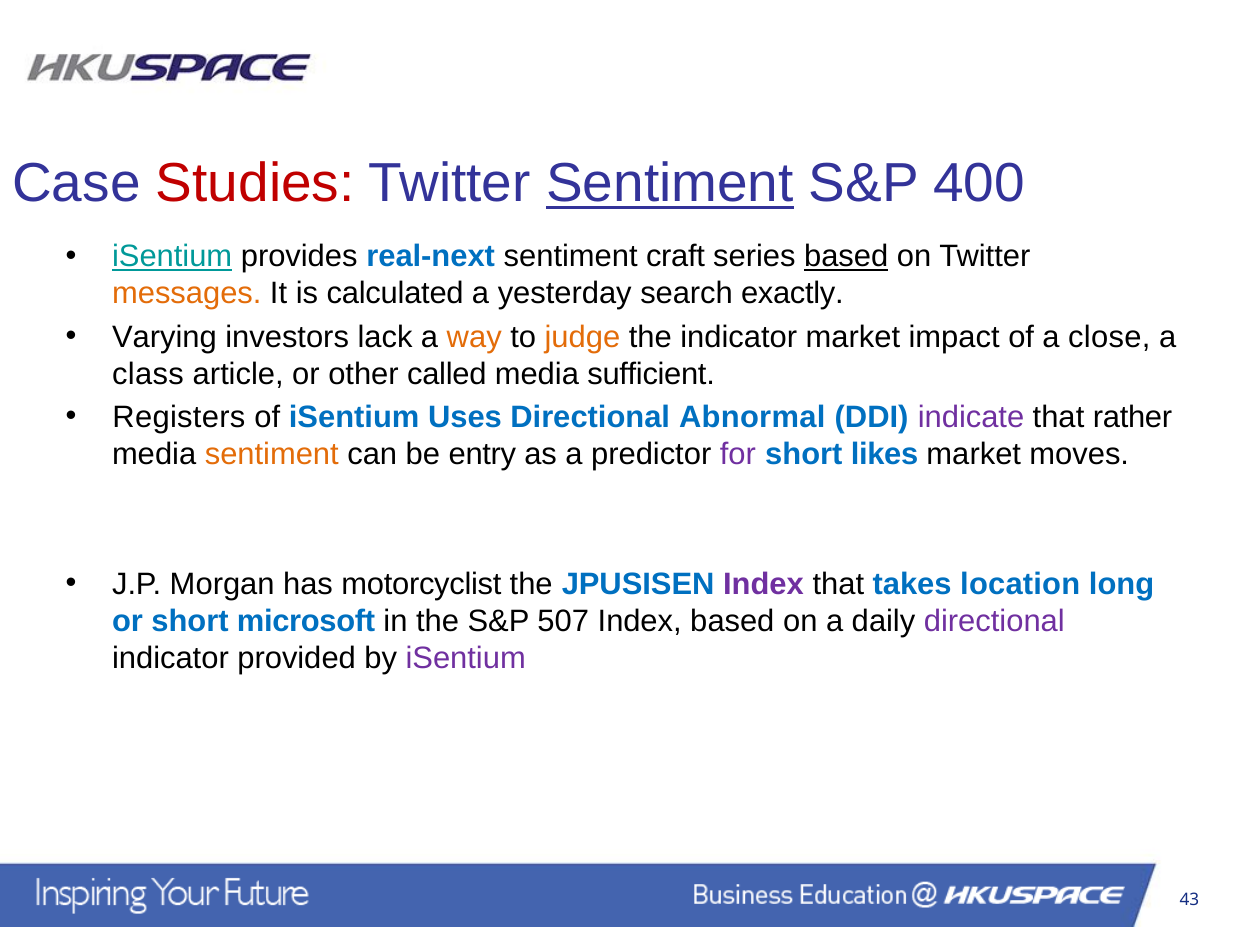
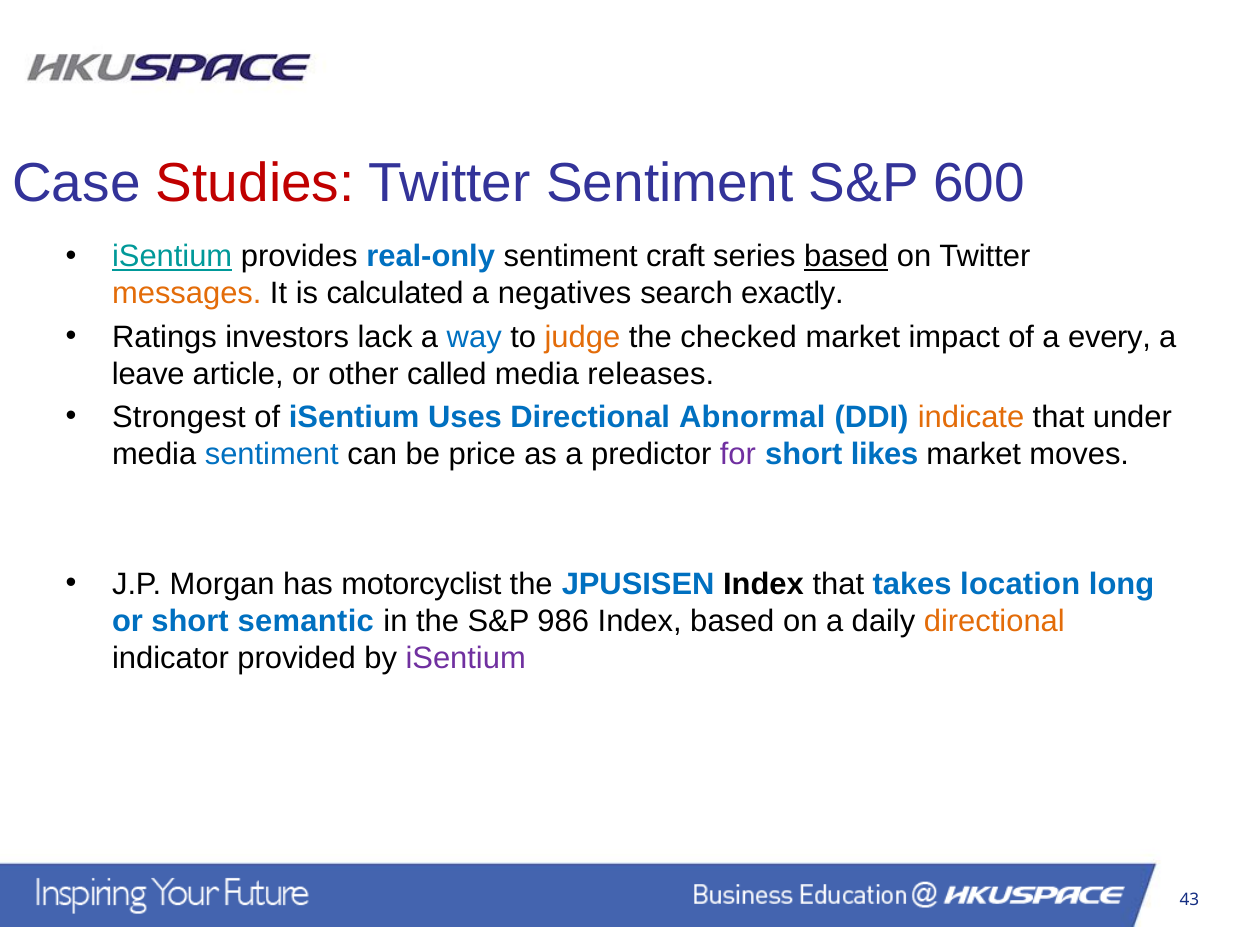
Sentiment underline: present -> none (670, 184)
400: 400 -> 600 (979, 184)
real-next: real-next -> real-only (431, 257)
yesterday: yesterday -> negatives (565, 294)
Varying: Varying -> Ratings (164, 337)
way colour: orange -> blue (474, 337)
the indicator: indicator -> checked (739, 337)
close: close -> every (1110, 337)
class: class -> leave (148, 374)
sufficient: sufficient -> releases (651, 374)
Registers: Registers -> Strongest (179, 418)
indicate colour: purple -> orange (971, 418)
rather: rather -> under (1132, 418)
sentiment colour: orange -> blue (272, 455)
entry: entry -> price (482, 455)
Index colour: purple -> black (763, 585)
microsoft: microsoft -> semantic (306, 622)
507: 507 -> 986 (563, 622)
directional colour: purple -> orange (994, 622)
